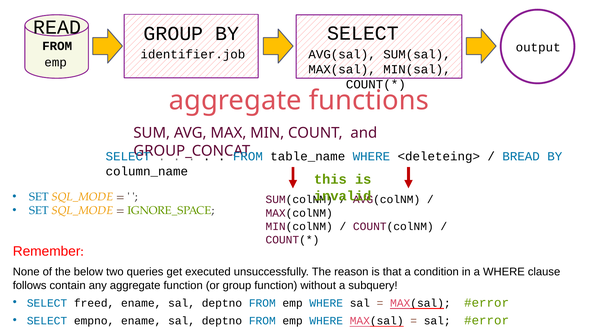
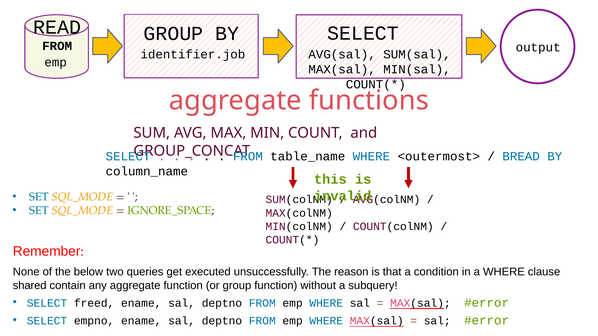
<deleteing>: <deleteing> -> <outermost> (439, 157)
follows: follows -> shared (30, 286)
